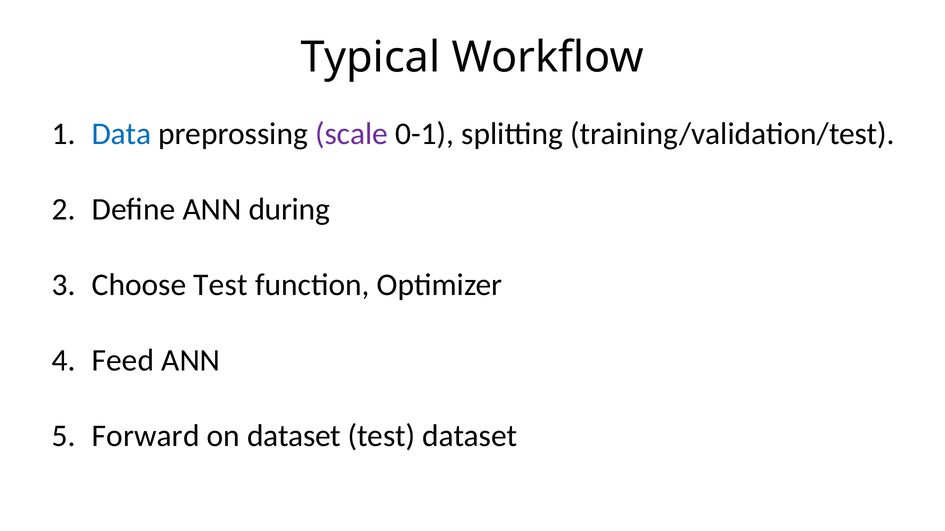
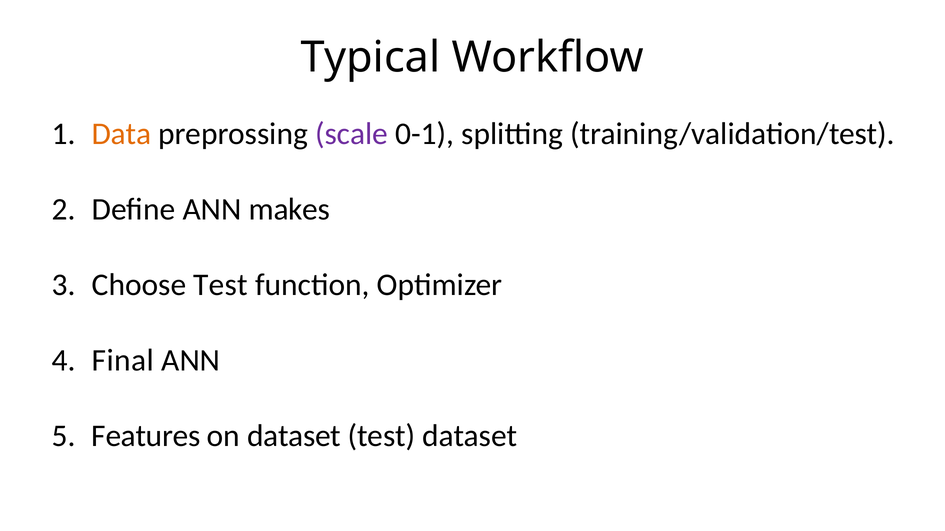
Data colour: blue -> orange (122, 134)
during: during -> makes (289, 210)
Feed: Feed -> Final (123, 361)
Forward: Forward -> Features (146, 436)
